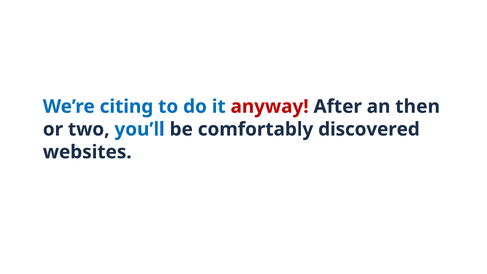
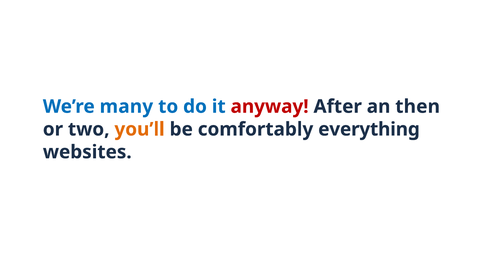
citing: citing -> many (126, 107)
you’ll colour: blue -> orange (140, 129)
discovered: discovered -> everything (369, 129)
